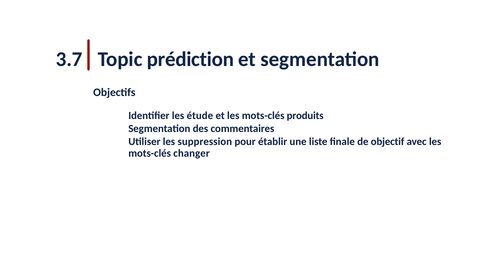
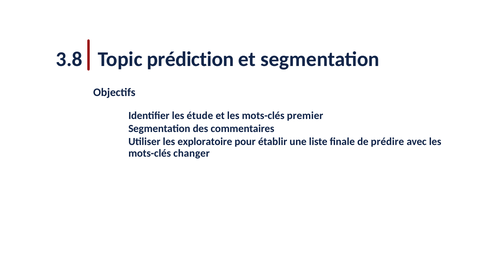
3.7: 3.7 -> 3.8 (69, 59)
produits: produits -> premier (305, 116)
suppression: suppression -> exploratoire (205, 142)
objectif: objectif -> prédire (387, 142)
